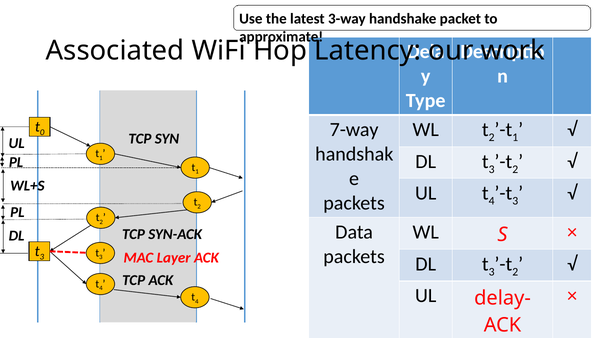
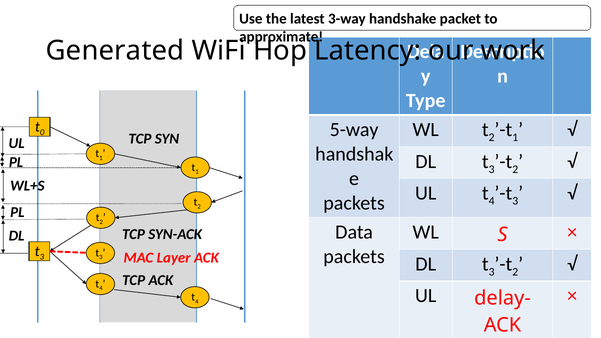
Associated: Associated -> Generated (115, 50)
7-way: 7-way -> 5-way (354, 130)
